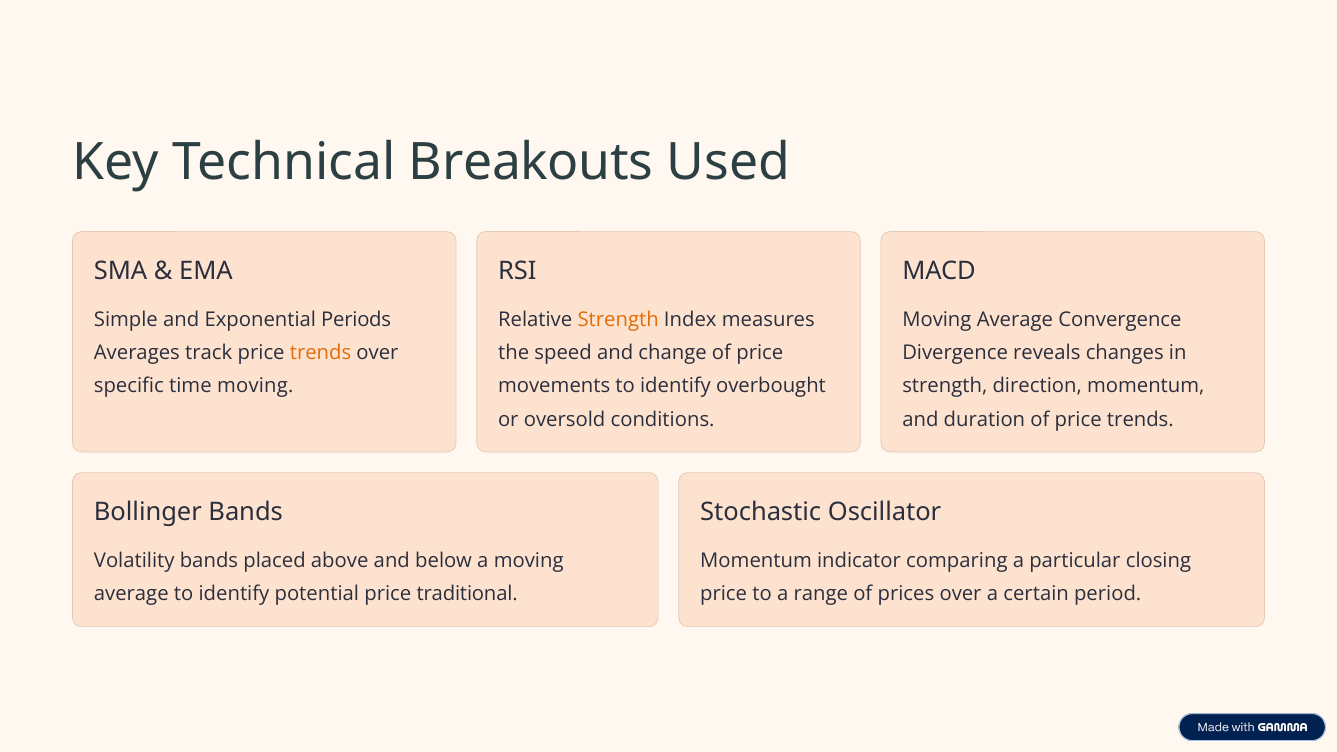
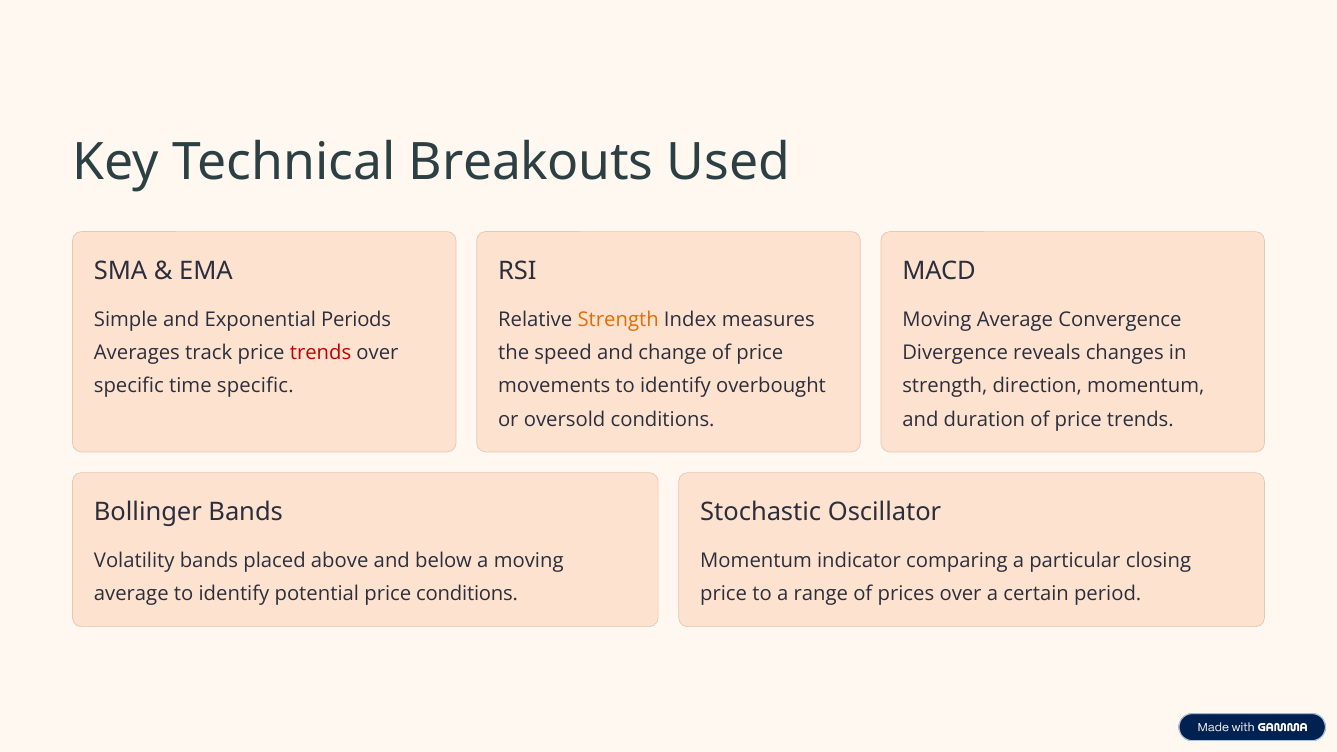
trends colour: orange -> red (321, 353)
time moving: moving -> specific (255, 386)
price traditional: traditional -> conditions (467, 594)
